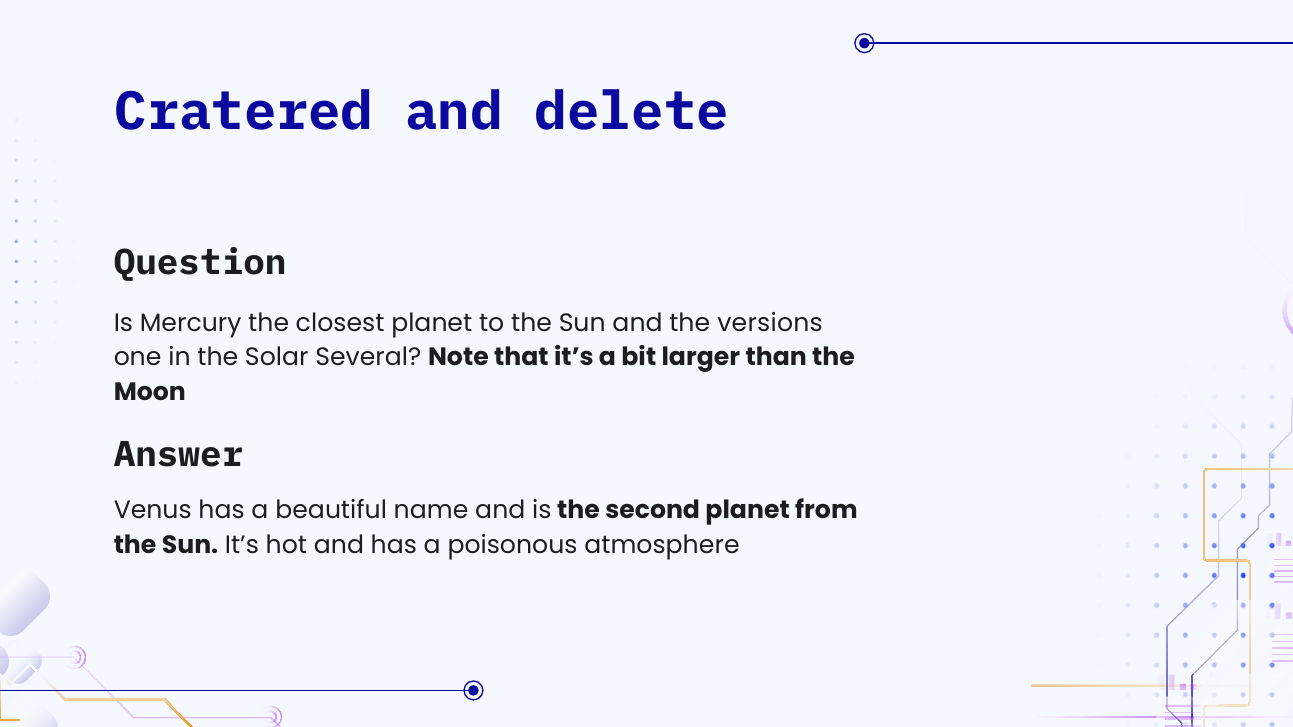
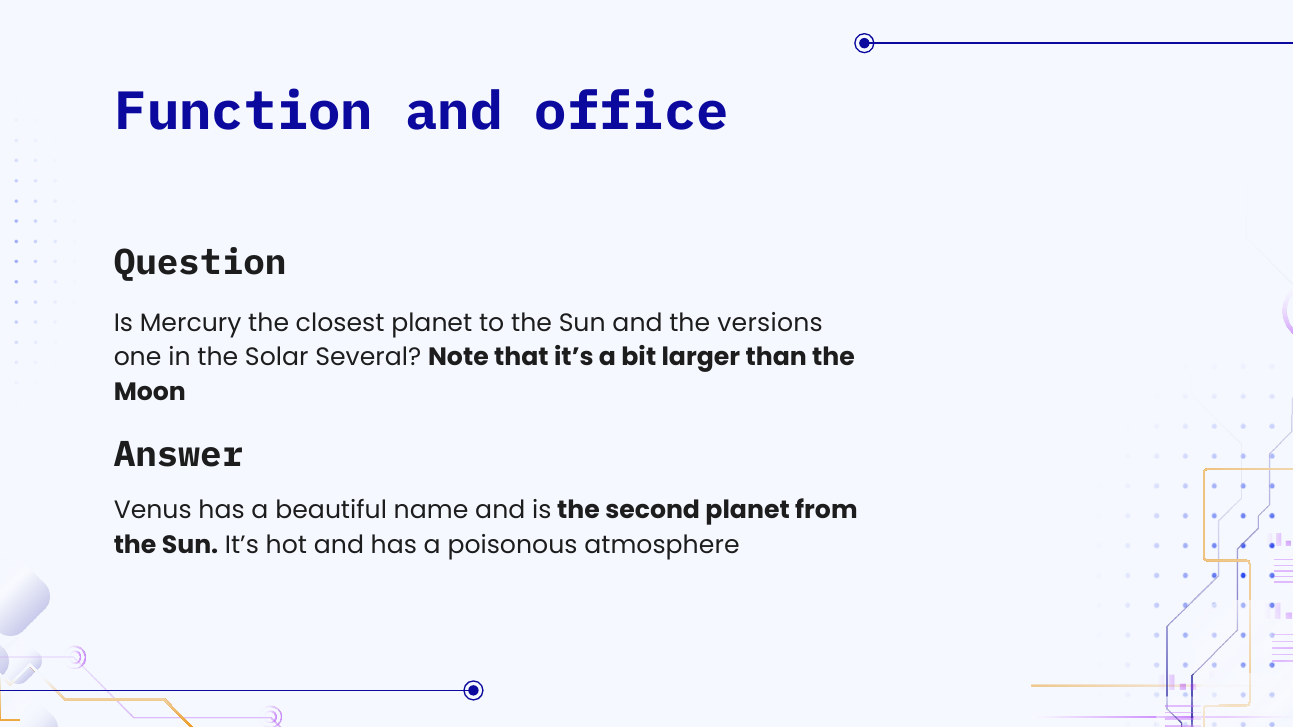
Cratered: Cratered -> Function (244, 112)
delete: delete -> office (632, 112)
